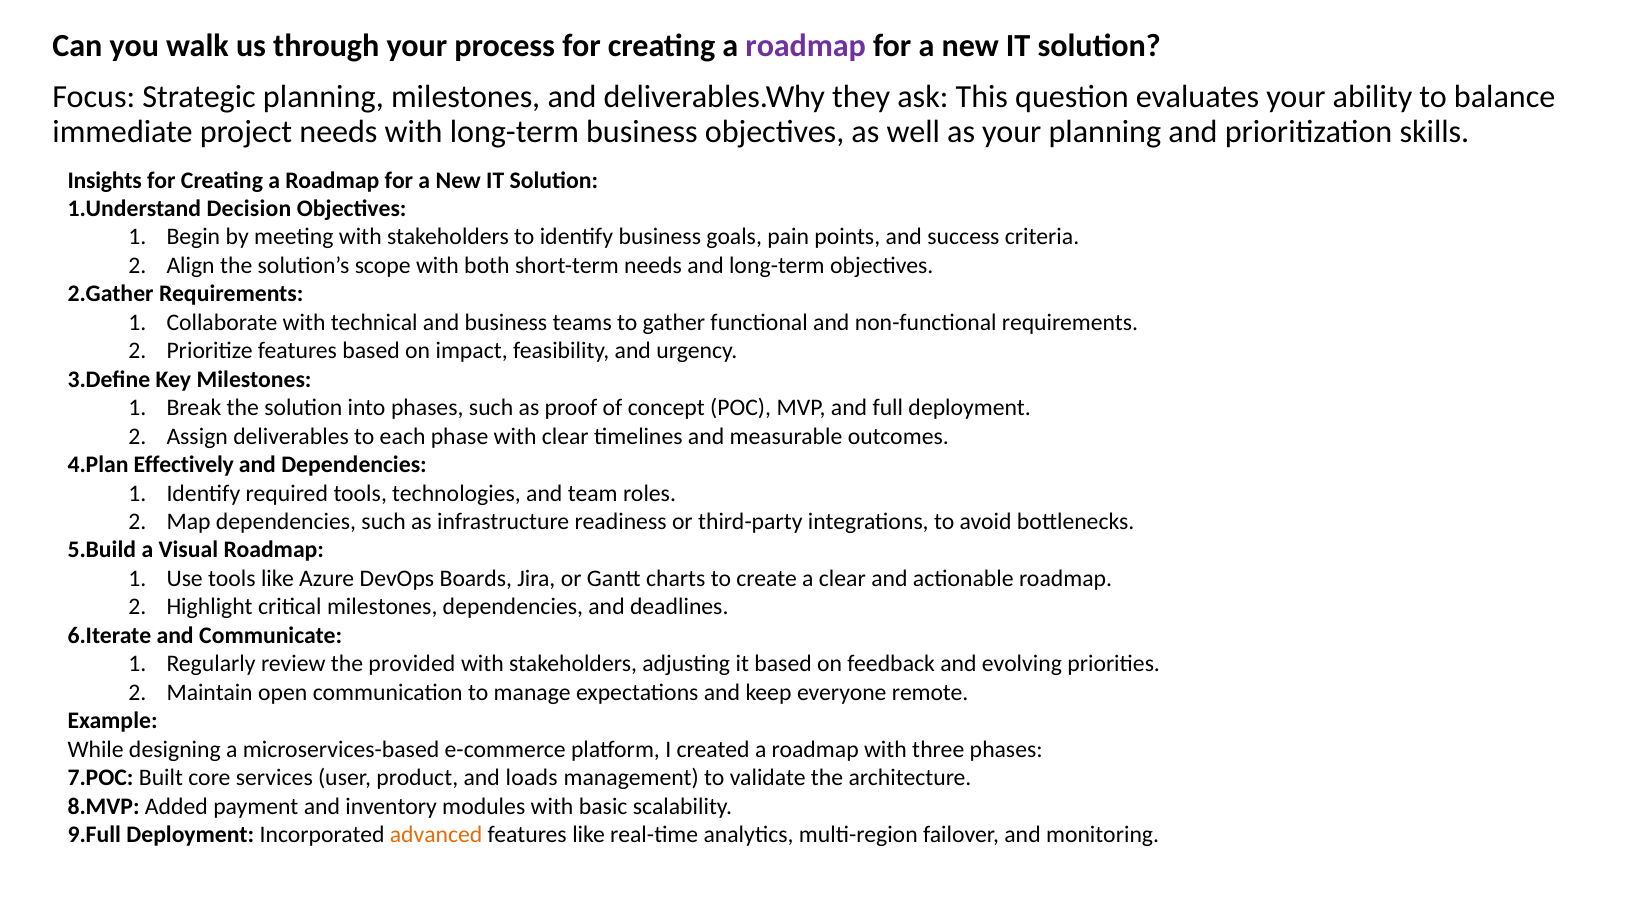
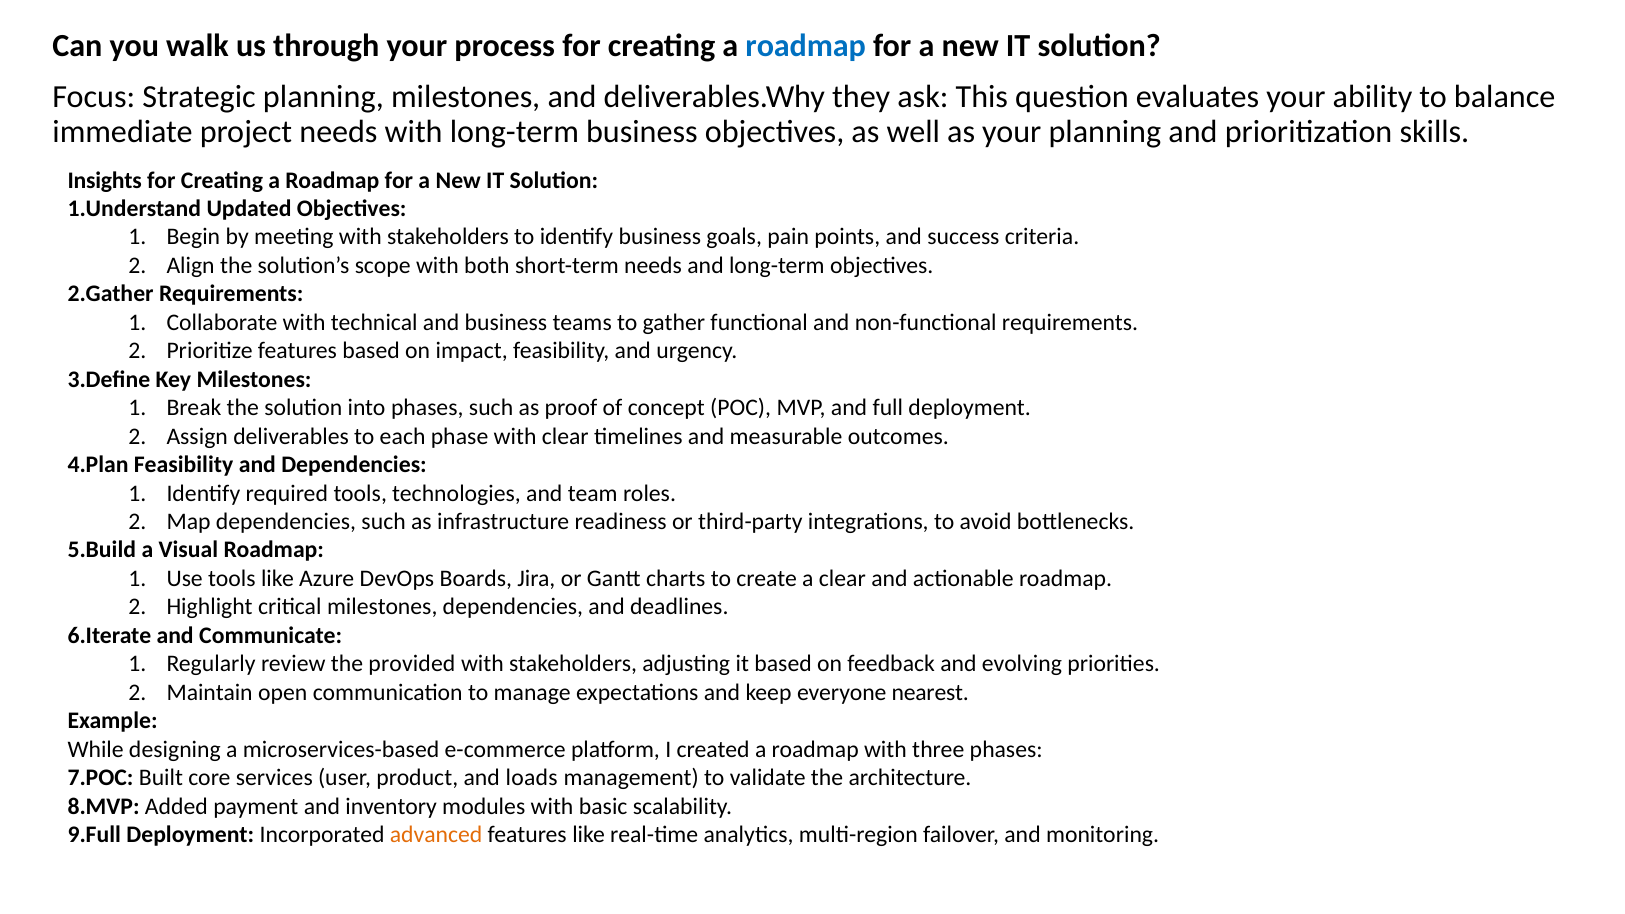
roadmap colour: purple -> blue (806, 45)
Decision: Decision -> Updated (249, 209)
Effectively: Effectively -> Feasibility (184, 465)
remote: remote -> nearest (930, 692)
